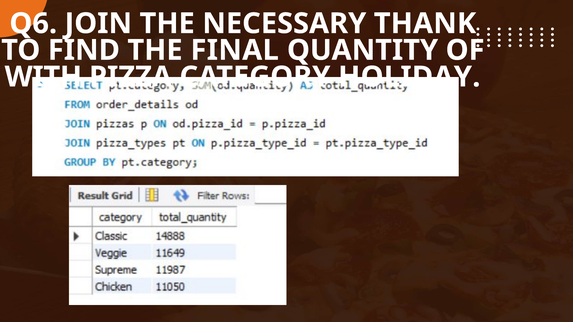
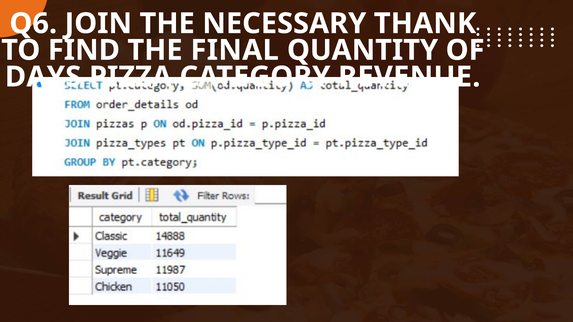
WITH: WITH -> DAYS (43, 77)
HOLIDAY: HOLIDAY -> REVENUE (409, 77)
